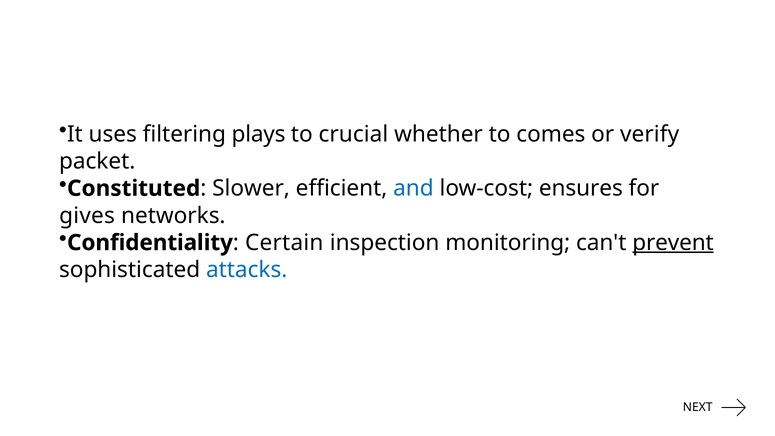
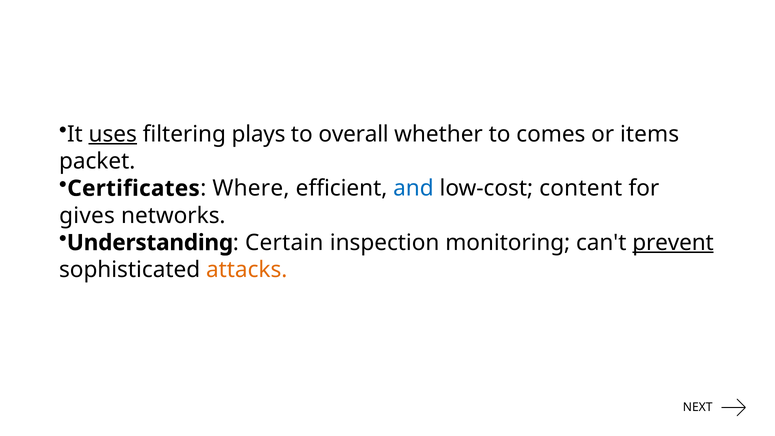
uses underline: none -> present (113, 134)
crucial: crucial -> overall (354, 134)
verify: verify -> items (650, 134)
Constituted: Constituted -> Certificates (134, 188)
Slower: Slower -> Where (251, 188)
ensures: ensures -> content (581, 188)
Confidentiality: Confidentiality -> Understanding (150, 243)
attacks colour: blue -> orange (247, 270)
